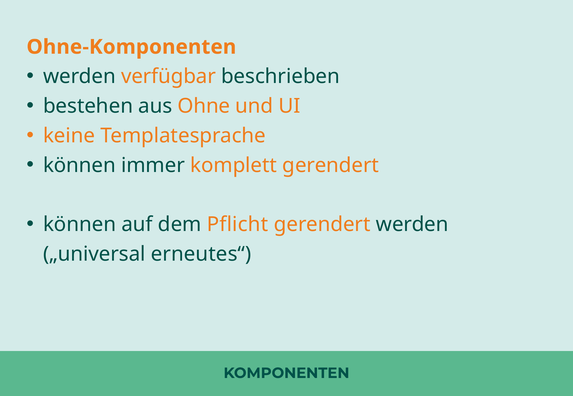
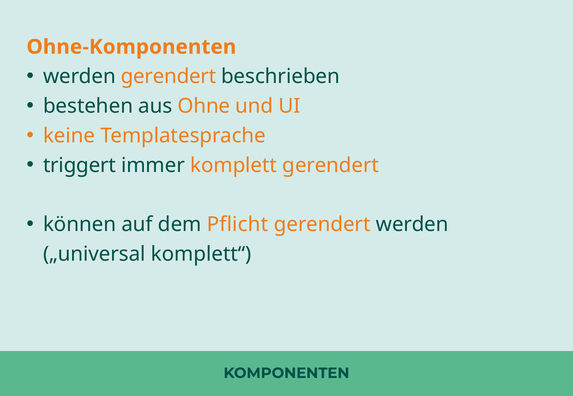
werden verfügbar: verfügbar -> gerendert (169, 77)
können: können -> triggert (79, 166)
erneutes“: erneutes“ -> komplett“ (201, 254)
